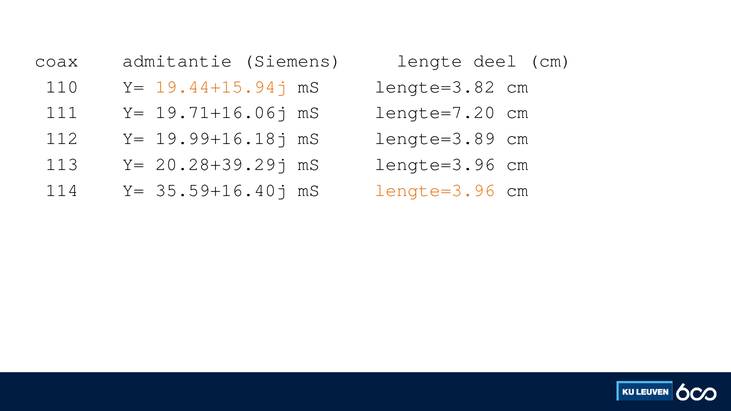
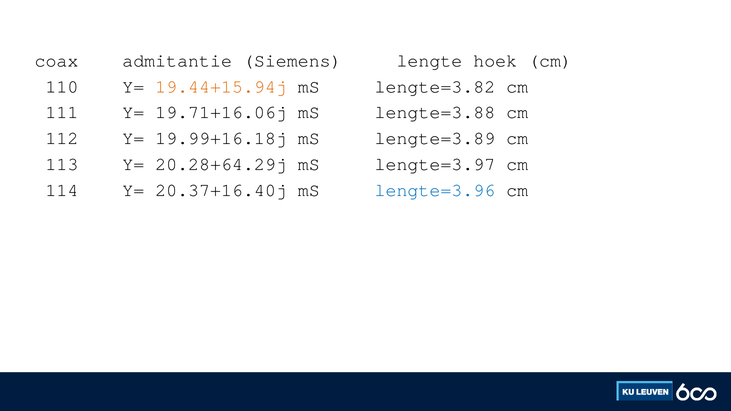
deel: deel -> hoek (495, 61)
lengte=7.20: lengte=7.20 -> lengte=3.88 (435, 112)
20.28+39.29j: 20.28+39.29j -> 20.28+64.29j (221, 164)
lengte=3.96: lengte=3.96 -> lengte=3.97 (435, 164)
35.59+16.40j: 35.59+16.40j -> 20.37+16.40j (221, 190)
lengte=3.96 colour: orange -> blue (435, 190)
